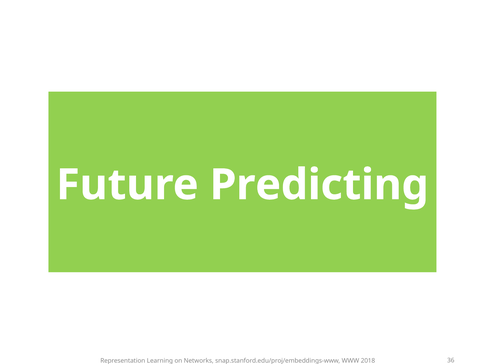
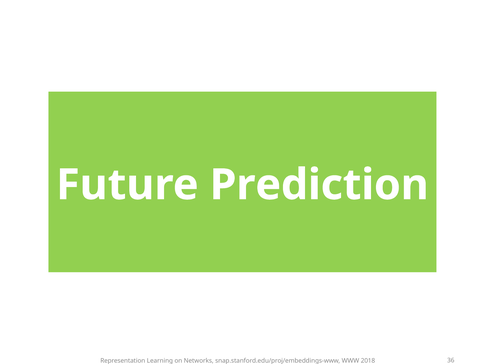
Predicting: Predicting -> Prediction (319, 185)
